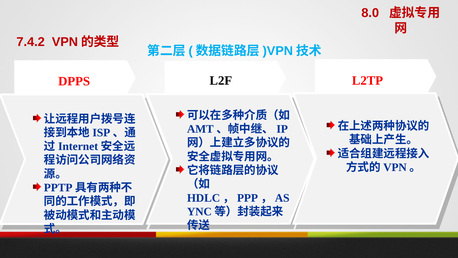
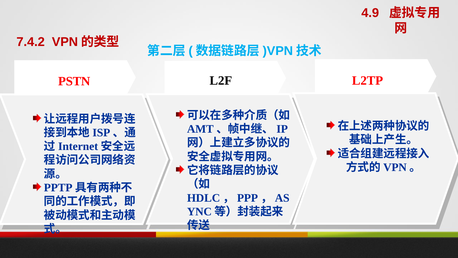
8.0: 8.0 -> 4.9 (370, 13)
DPPS: DPPS -> PSTN (74, 81)
